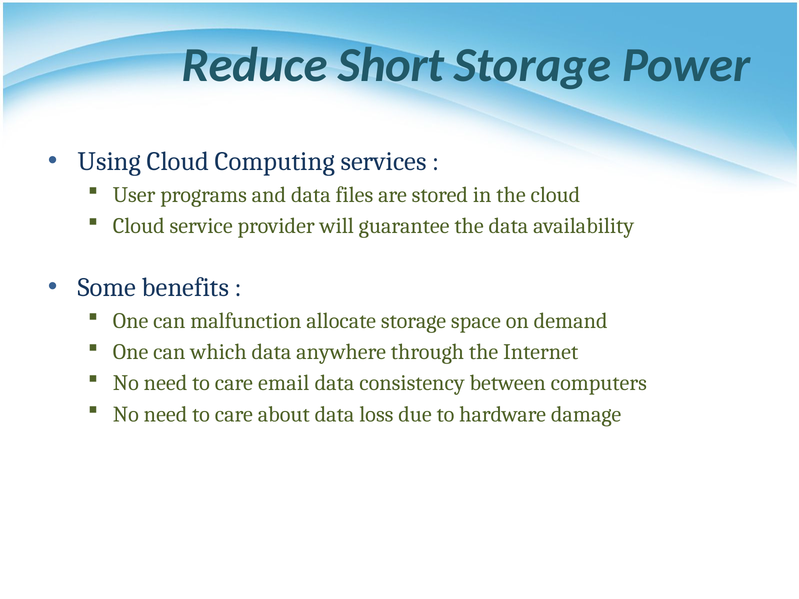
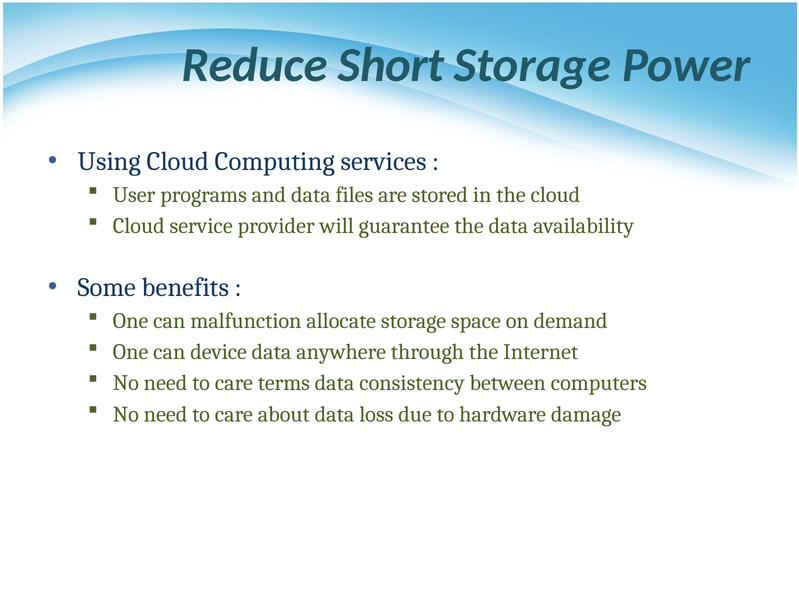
which: which -> device (219, 352)
email: email -> terms (284, 383)
